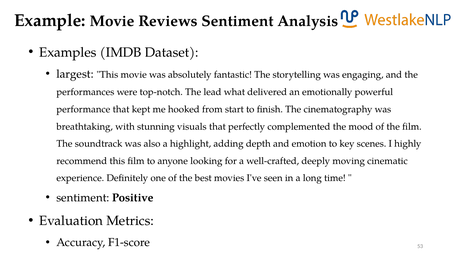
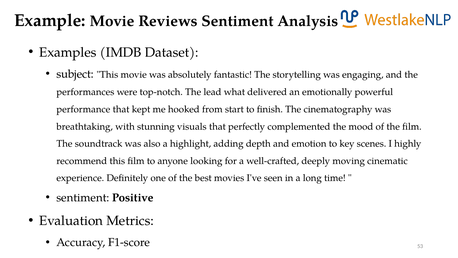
largest: largest -> subject (75, 74)
